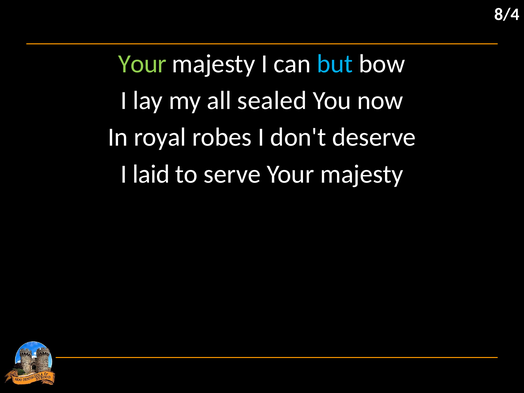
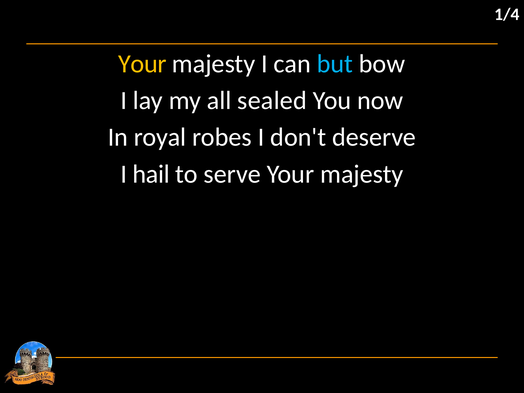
8/4: 8/4 -> 1/4 (507, 14)
Your colour: light green -> yellow (142, 64)
laid: laid -> hail (151, 174)
